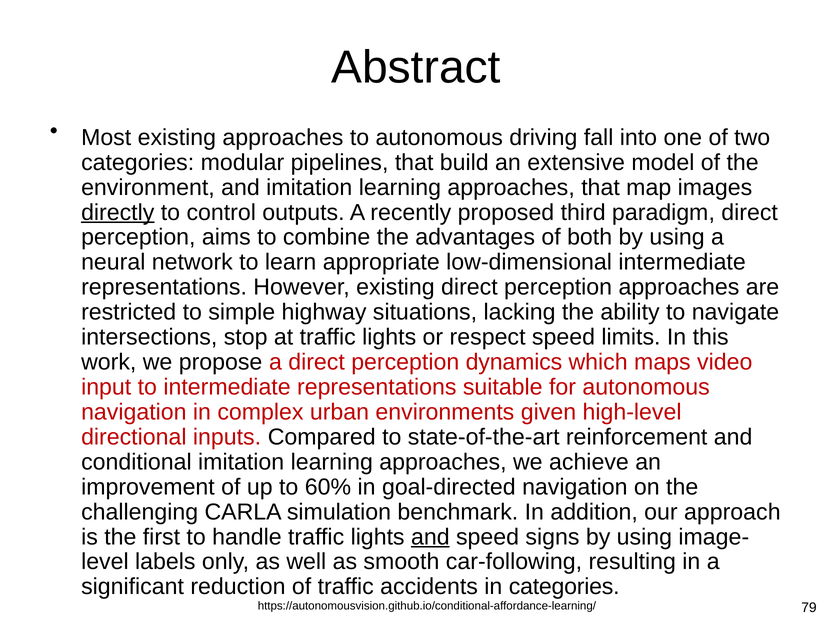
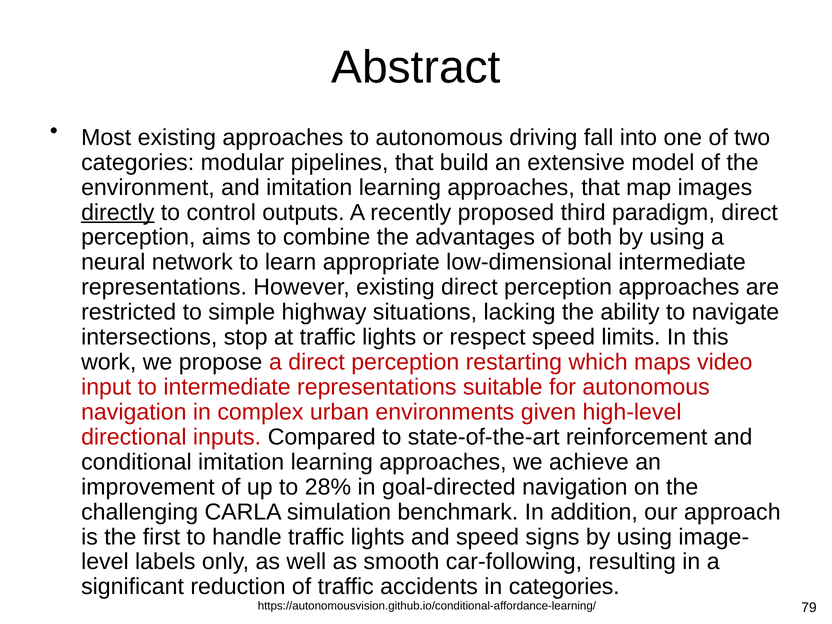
dynamics: dynamics -> restarting (514, 362)
60%: 60% -> 28% (328, 487)
and underline: present -> none (430, 537)
